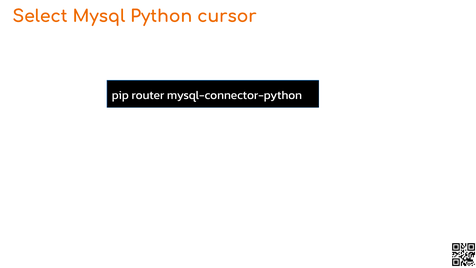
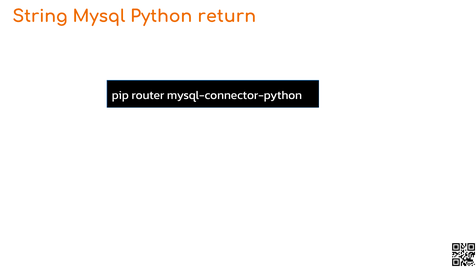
Select: Select -> String (40, 16)
cursor: cursor -> return (227, 16)
